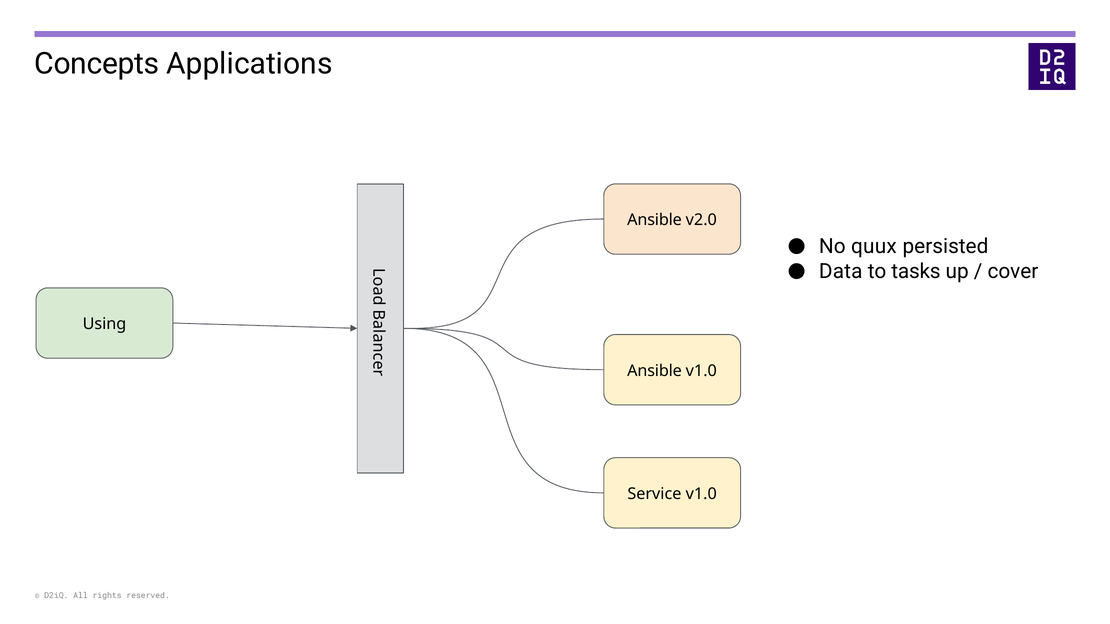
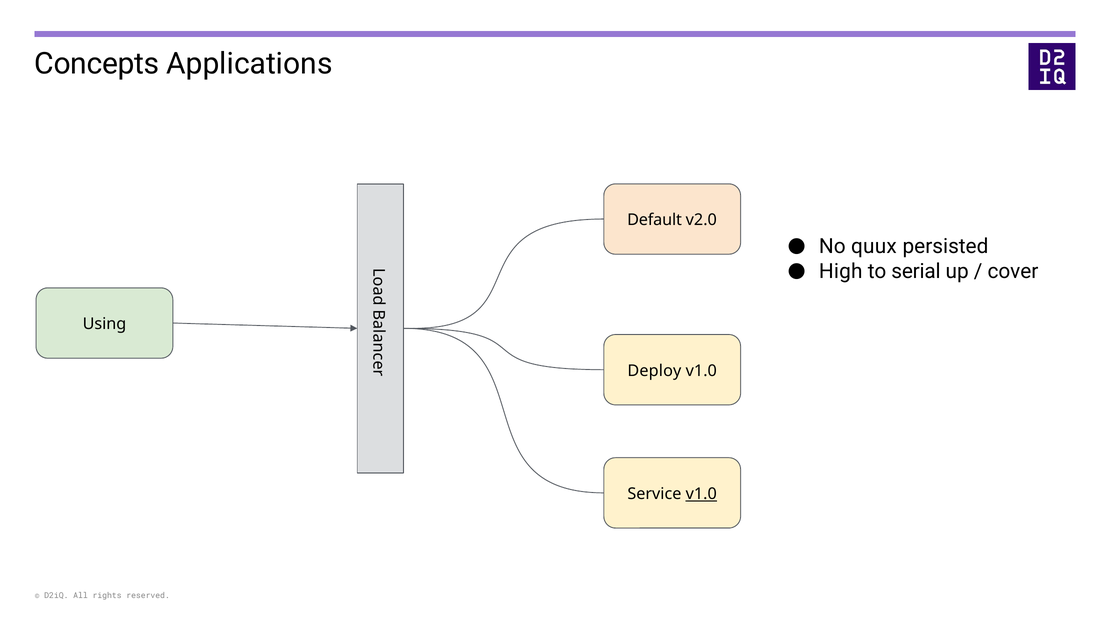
Ansible: Ansible -> Default (655, 220)
Data: Data -> High (841, 271)
tasks: tasks -> serial (916, 271)
Ansible: Ansible -> Deploy (654, 371)
v1.0 underline: none -> present (701, 494)
